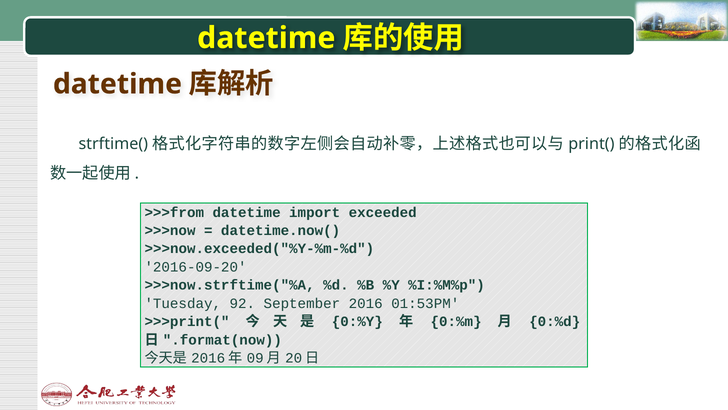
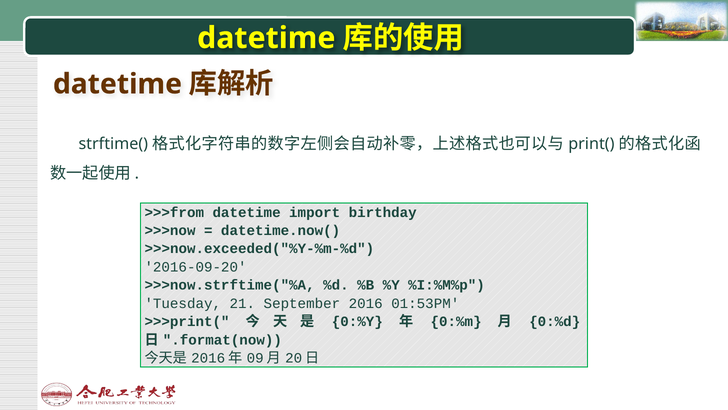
exceeded: exceeded -> birthday (383, 212)
92: 92 -> 21 (242, 303)
